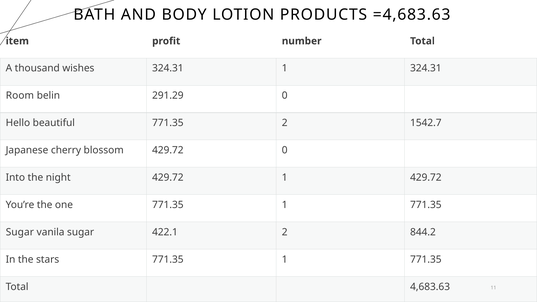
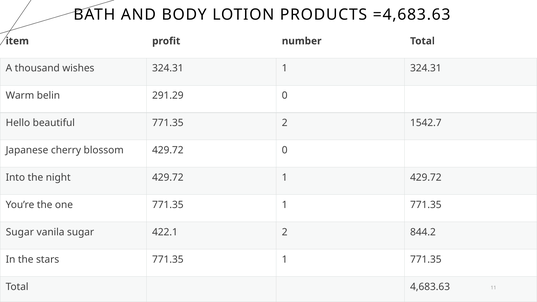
Room: Room -> Warm (20, 96)
